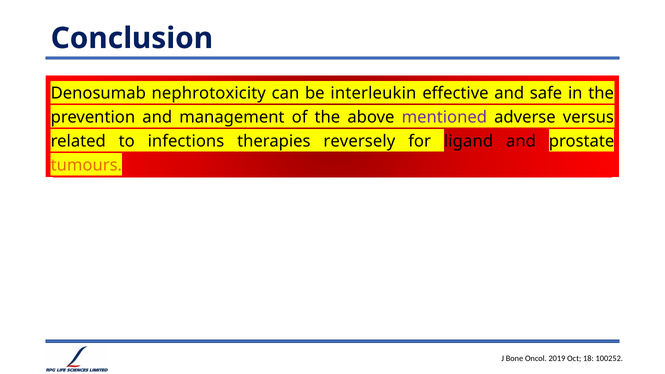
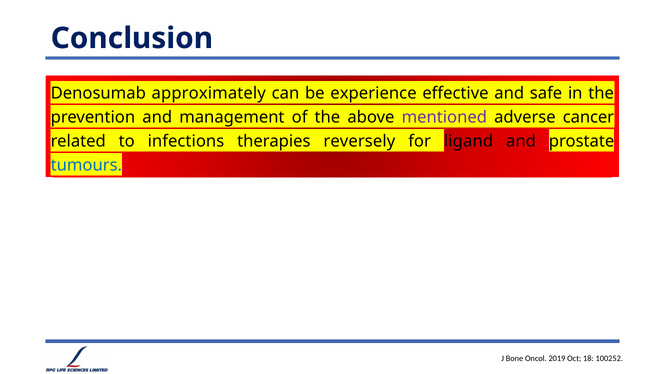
nephrotoxicity: nephrotoxicity -> approximately (209, 93)
interleukin: interleukin -> experience (373, 93)
versus: versus -> cancer (588, 117)
tumours colour: orange -> blue (86, 165)
